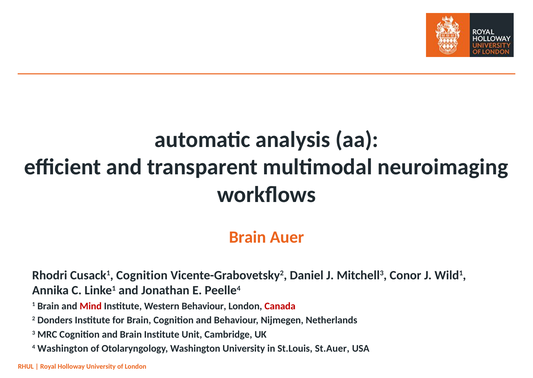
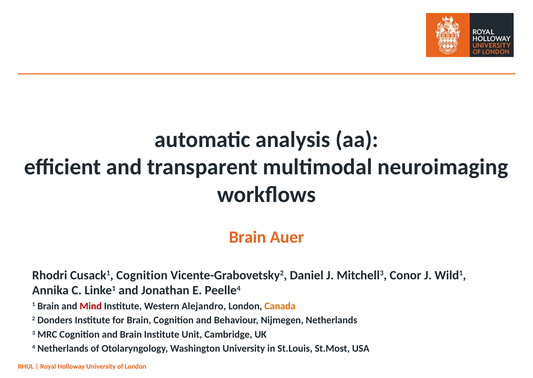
Western Behaviour: Behaviour -> Alejandro (204, 305)
Canada colour: red -> orange (280, 305)
4 Washington: Washington -> Netherlands (63, 348)
St.Auer: St.Auer -> St.Most (332, 348)
